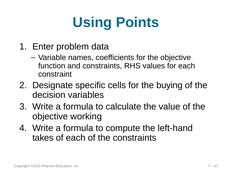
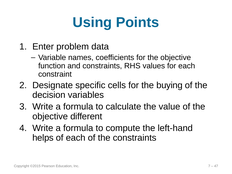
working: working -> different (86, 116)
takes: takes -> helps (43, 138)
